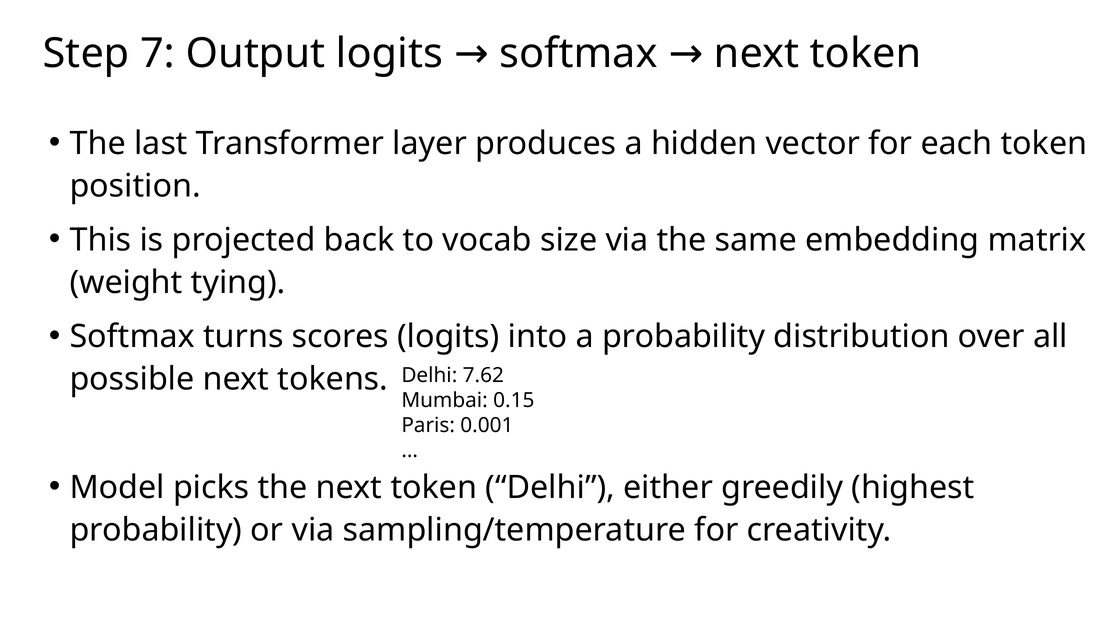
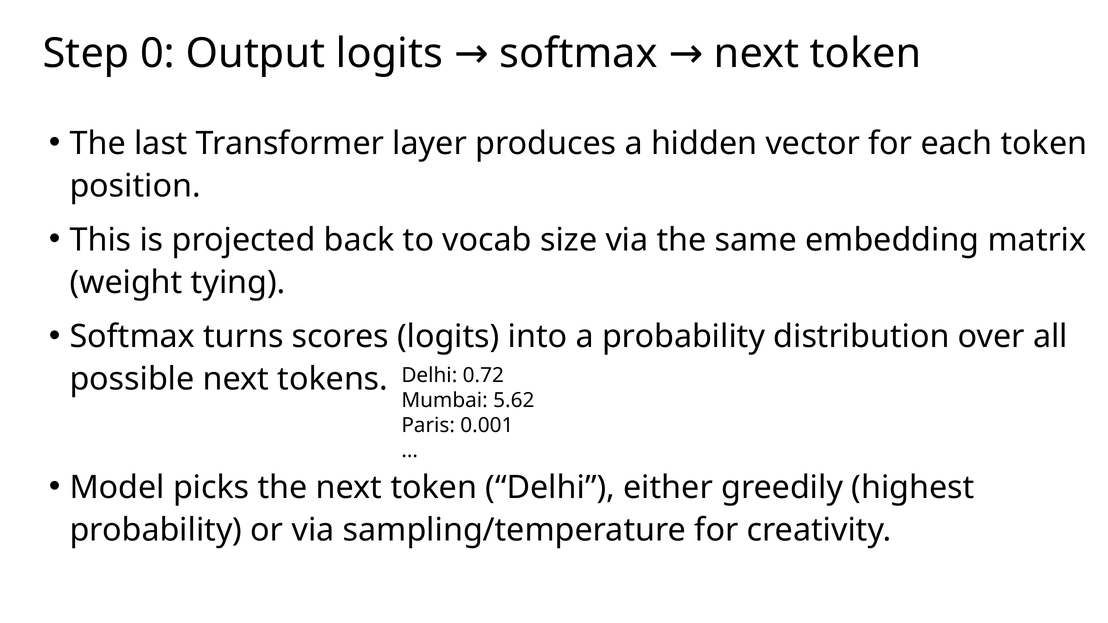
7: 7 -> 0 (158, 54)
7.62: 7.62 -> 0.72 (483, 376)
0.15: 0.15 -> 5.62 (514, 401)
